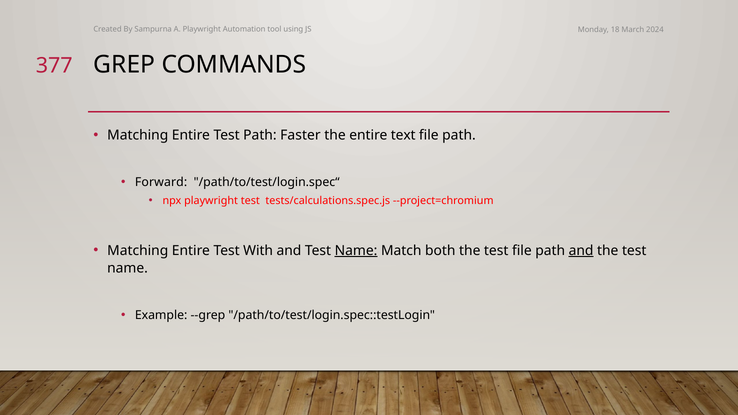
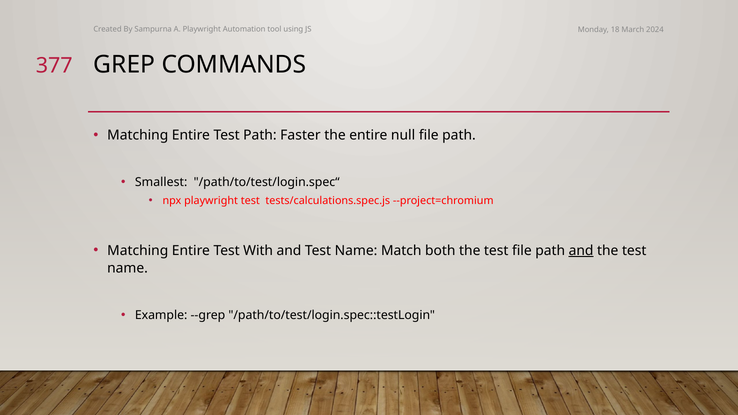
text: text -> null (403, 135)
Forward: Forward -> Smallest (161, 182)
Name underline: present -> none (356, 251)
